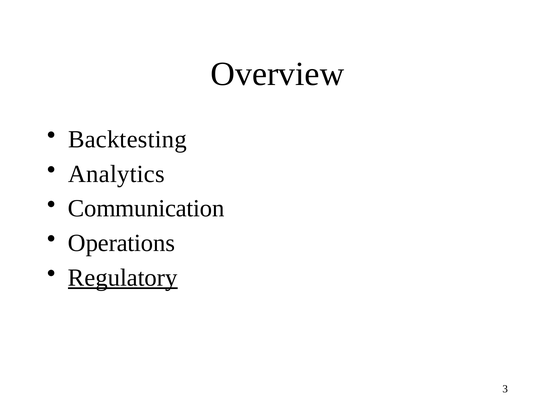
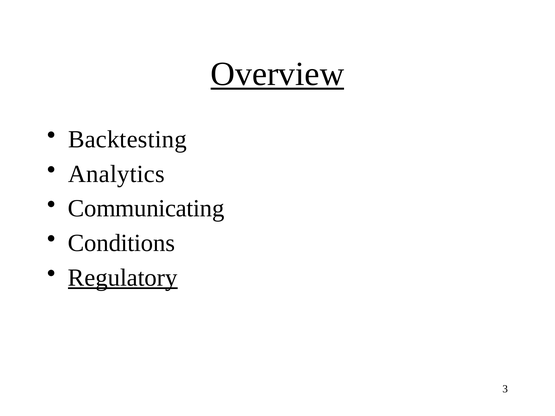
Overview underline: none -> present (277, 74)
Communication: Communication -> Communicating (146, 209)
Operations: Operations -> Conditions (121, 243)
